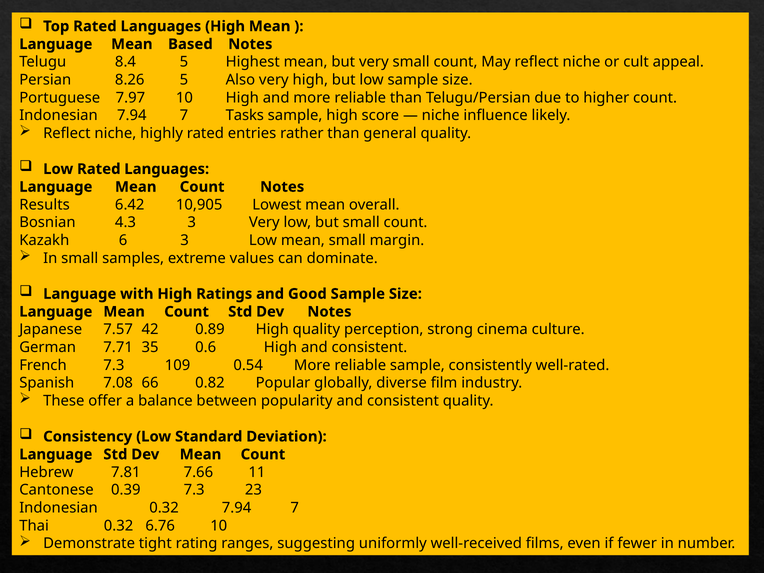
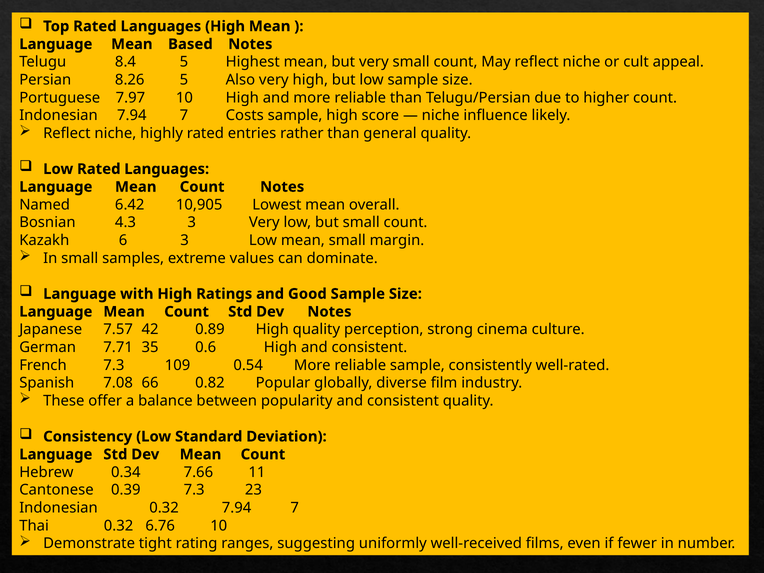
Tasks: Tasks -> Costs (245, 116)
Results: Results -> Named (45, 205)
7.81: 7.81 -> 0.34 (126, 472)
